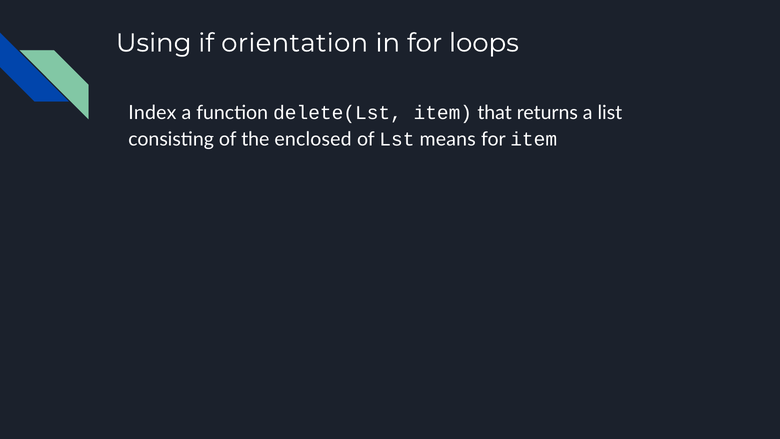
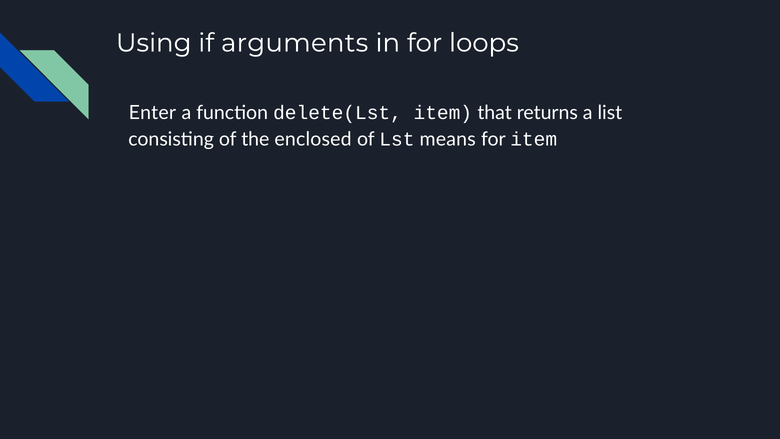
orientation: orientation -> arguments (295, 43)
Index: Index -> Enter (152, 113)
